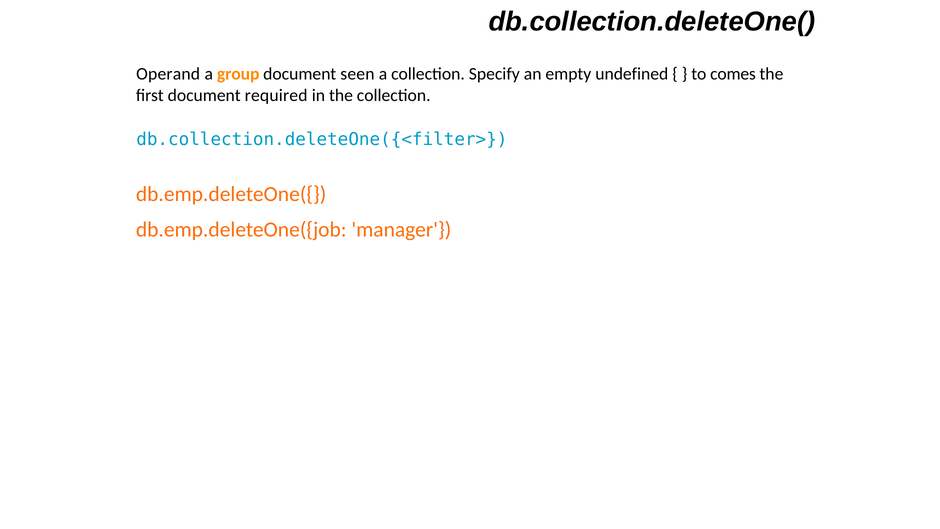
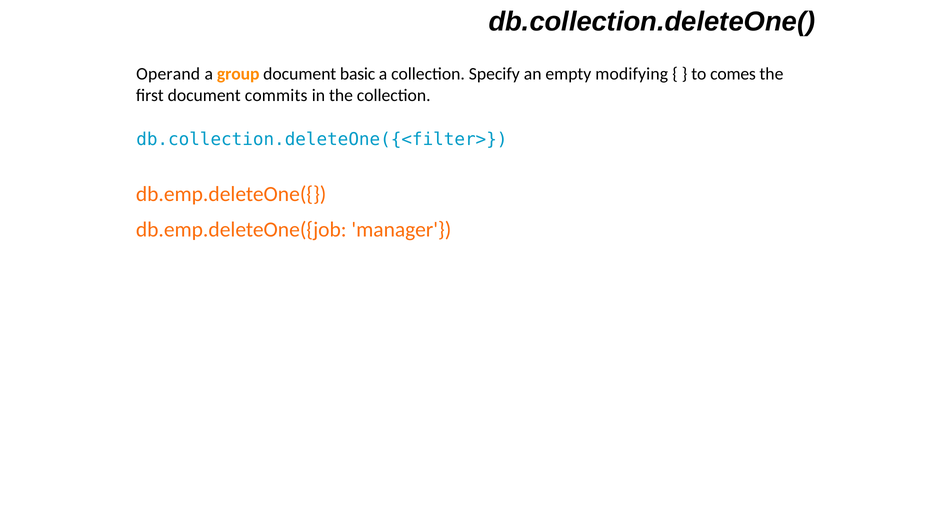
seen: seen -> basic (358, 74)
undefined: undefined -> modifying (632, 74)
required: required -> commits (276, 95)
